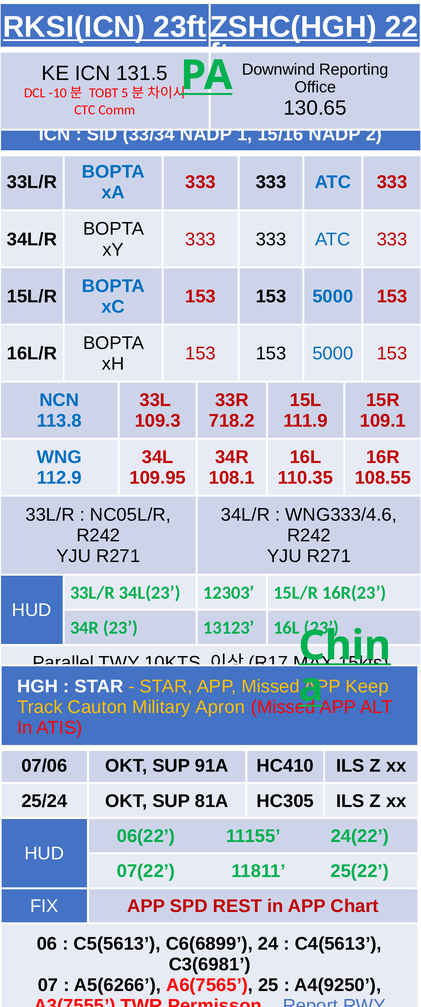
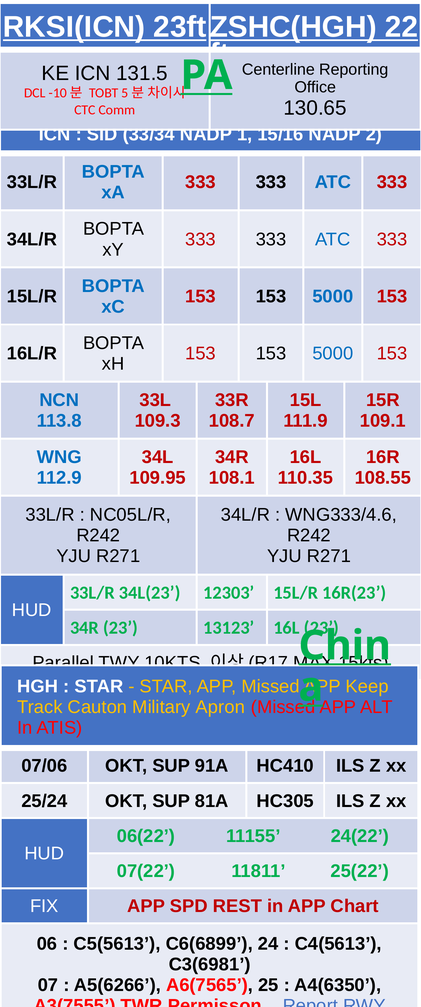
Downwind: Downwind -> Centerline (278, 69)
718.2: 718.2 -> 108.7 (232, 421)
A4(9250: A4(9250 -> A4(6350 (338, 985)
